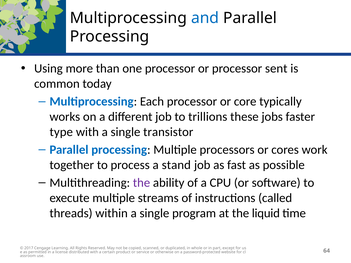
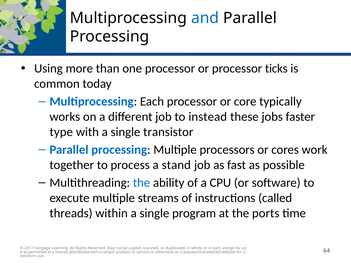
sent: sent -> ticks (276, 69)
trillions: trillions -> instead (208, 117)
the colour: purple -> blue (142, 183)
liquid: liquid -> ports (266, 213)
